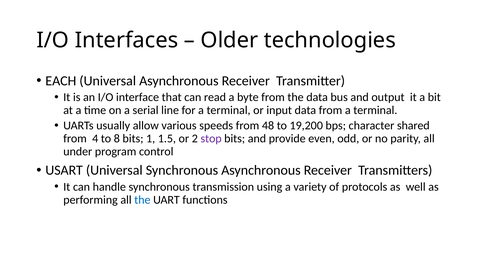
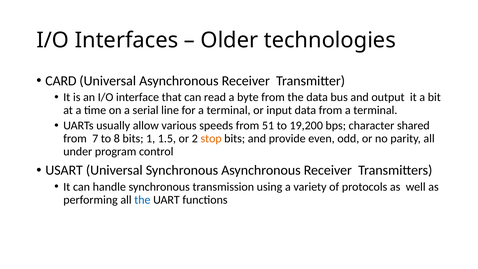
EACH: EACH -> CARD (61, 81)
48: 48 -> 51 (268, 126)
4: 4 -> 7 (95, 138)
stop colour: purple -> orange (211, 138)
